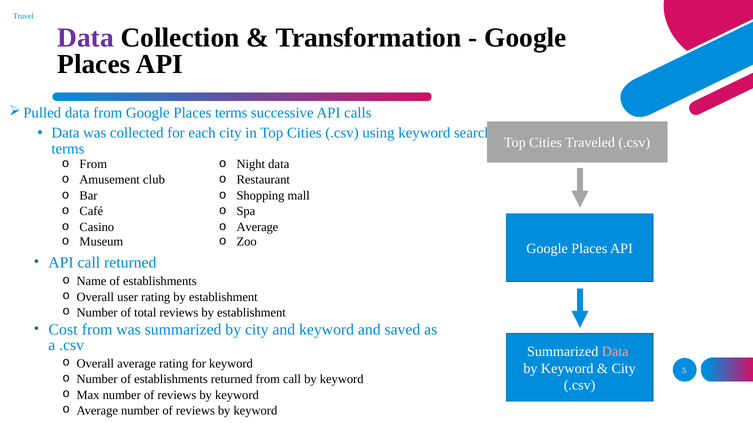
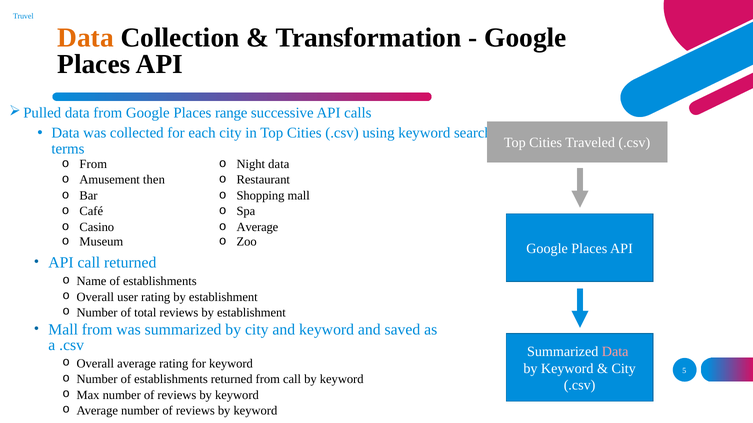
Data colour: purple -> orange (86, 38)
Places terms: terms -> range (231, 113)
club: club -> then (154, 180)
Cost: Cost -> Mall (63, 330)
